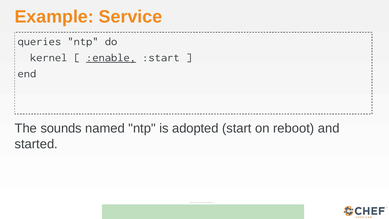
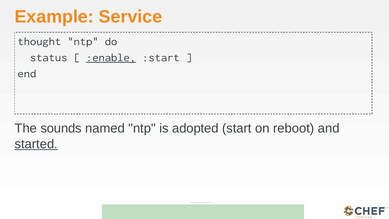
queries: queries -> thought (39, 41)
kernel: kernel -> status (49, 57)
started underline: none -> present (36, 144)
